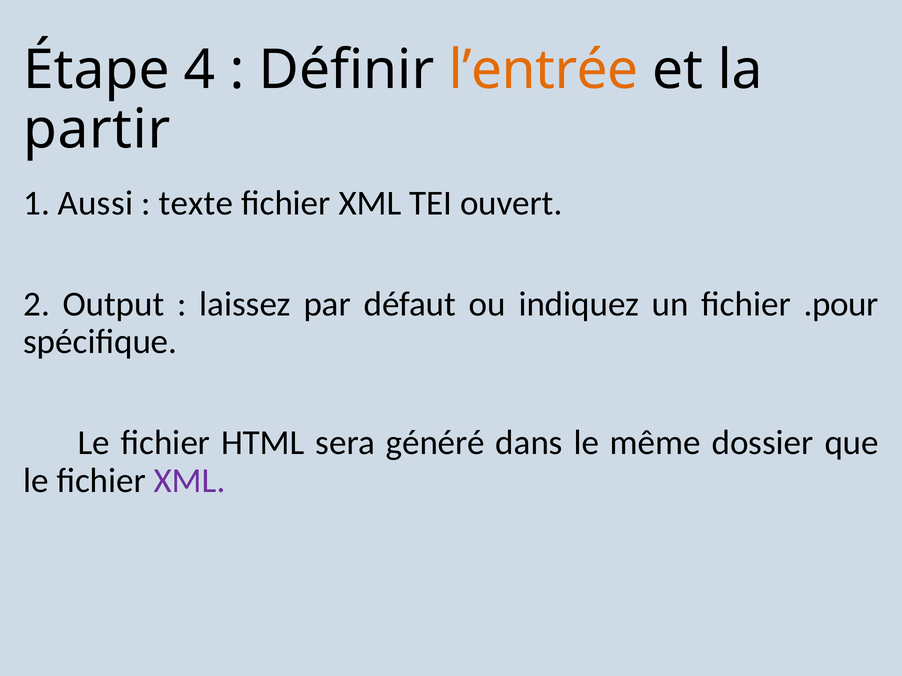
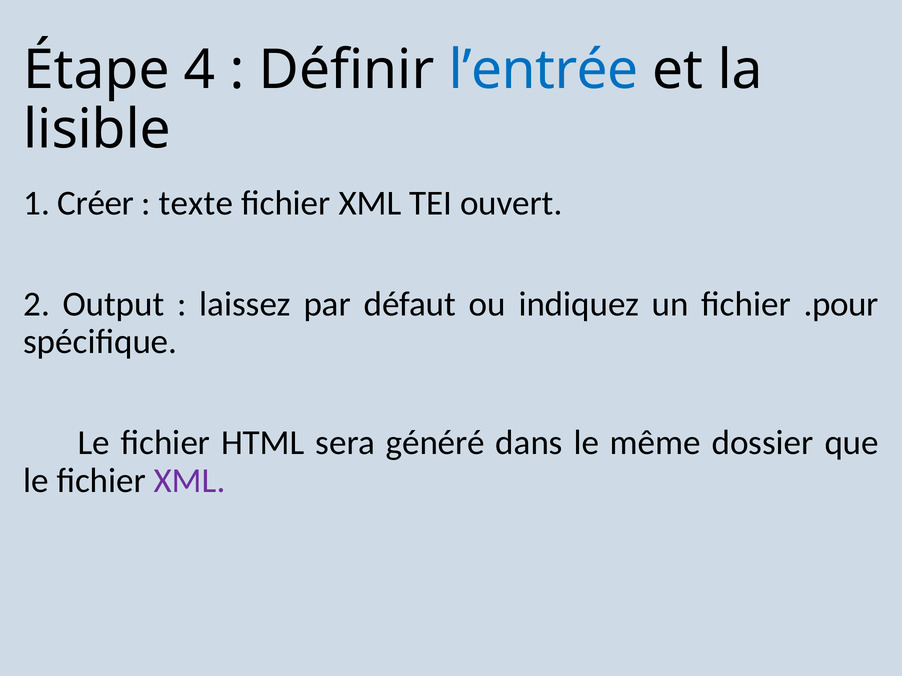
l’entrée colour: orange -> blue (544, 70)
partir: partir -> lisible (97, 130)
Aussi: Aussi -> Créer (96, 203)
